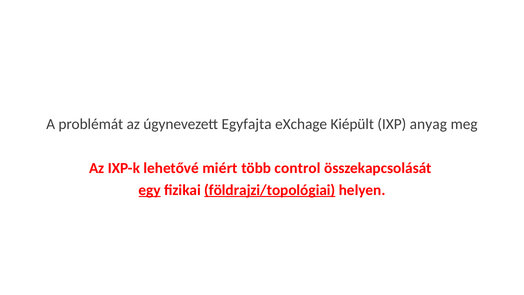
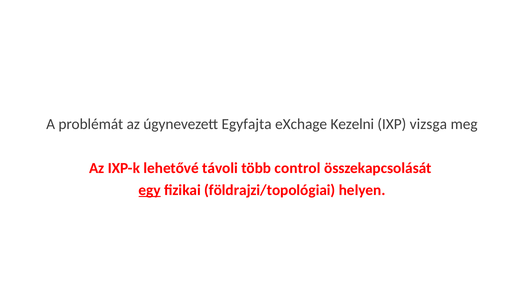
Kiépült: Kiépült -> Kezelni (352, 124)
anyag: anyag -> vizsga (428, 124)
miért: miért -> távoli (220, 168)
földrajzi/topológiai underline: present -> none (270, 190)
